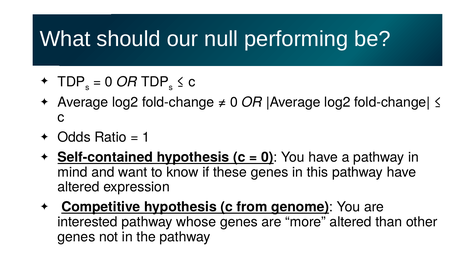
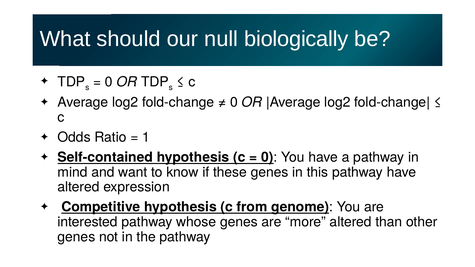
performing: performing -> biologically (296, 39)
